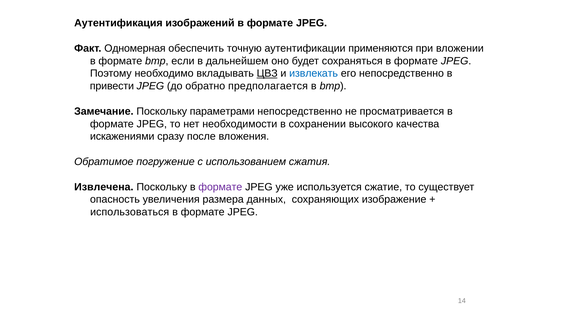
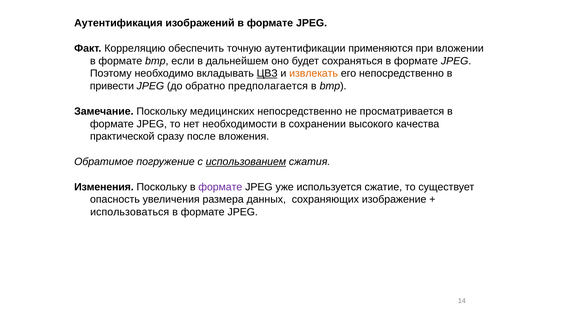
Одномерная: Одномерная -> Корреляцию (135, 48)
извлекать colour: blue -> orange (314, 74)
параметрами: параметрами -> медицинских (222, 111)
искажениями: искажениями -> практической (122, 137)
использованием underline: none -> present (246, 162)
Извлечена: Извлечена -> Изменения (104, 187)
